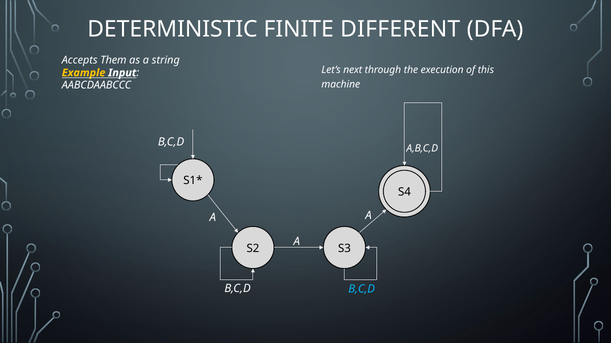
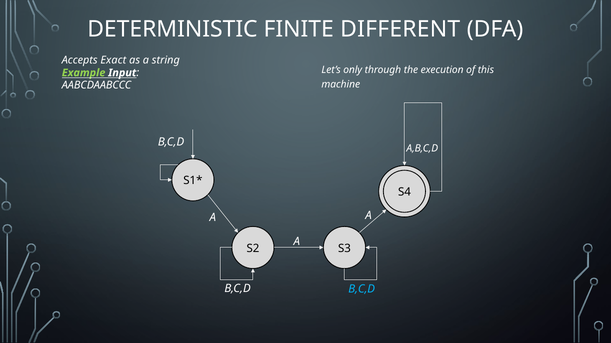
Them: Them -> Exact (113, 60)
next: next -> only (353, 70)
Example colour: yellow -> light green (84, 73)
